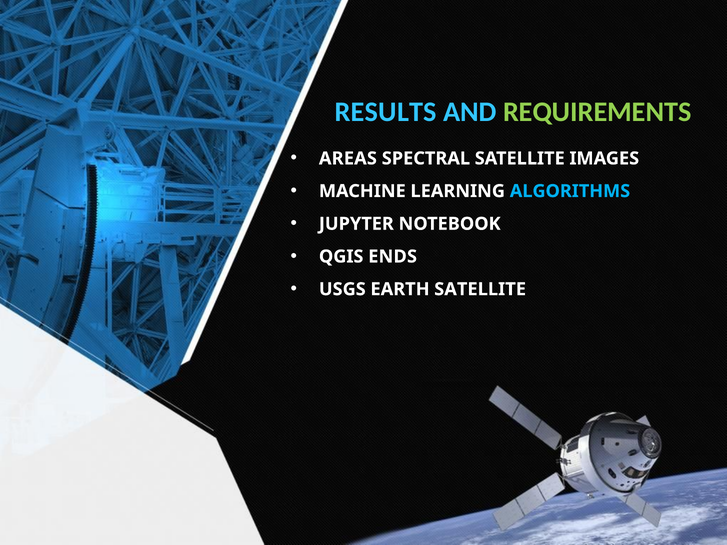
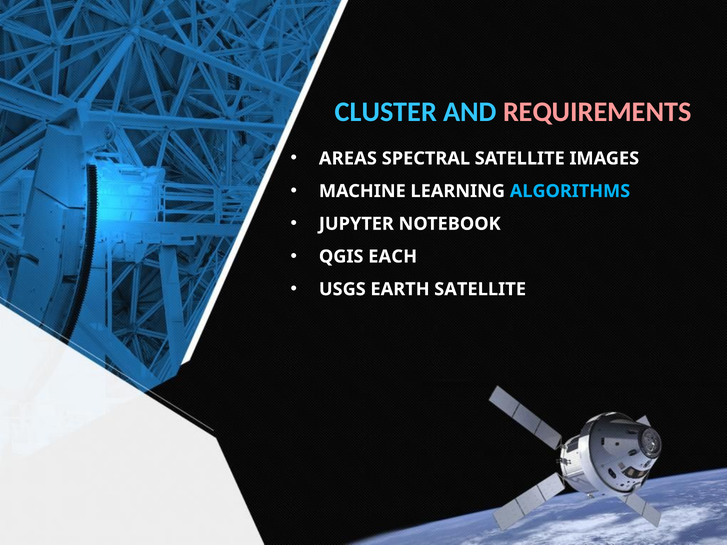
RESULTS: RESULTS -> CLUSTER (386, 112)
REQUIREMENTS colour: light green -> pink (597, 112)
ENDS: ENDS -> EACH (393, 257)
